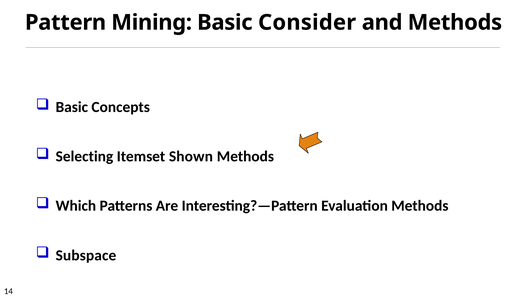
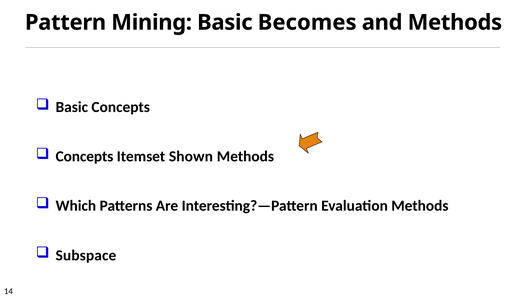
Consider: Consider -> Becomes (307, 23)
Selecting: Selecting -> Concepts (84, 157)
